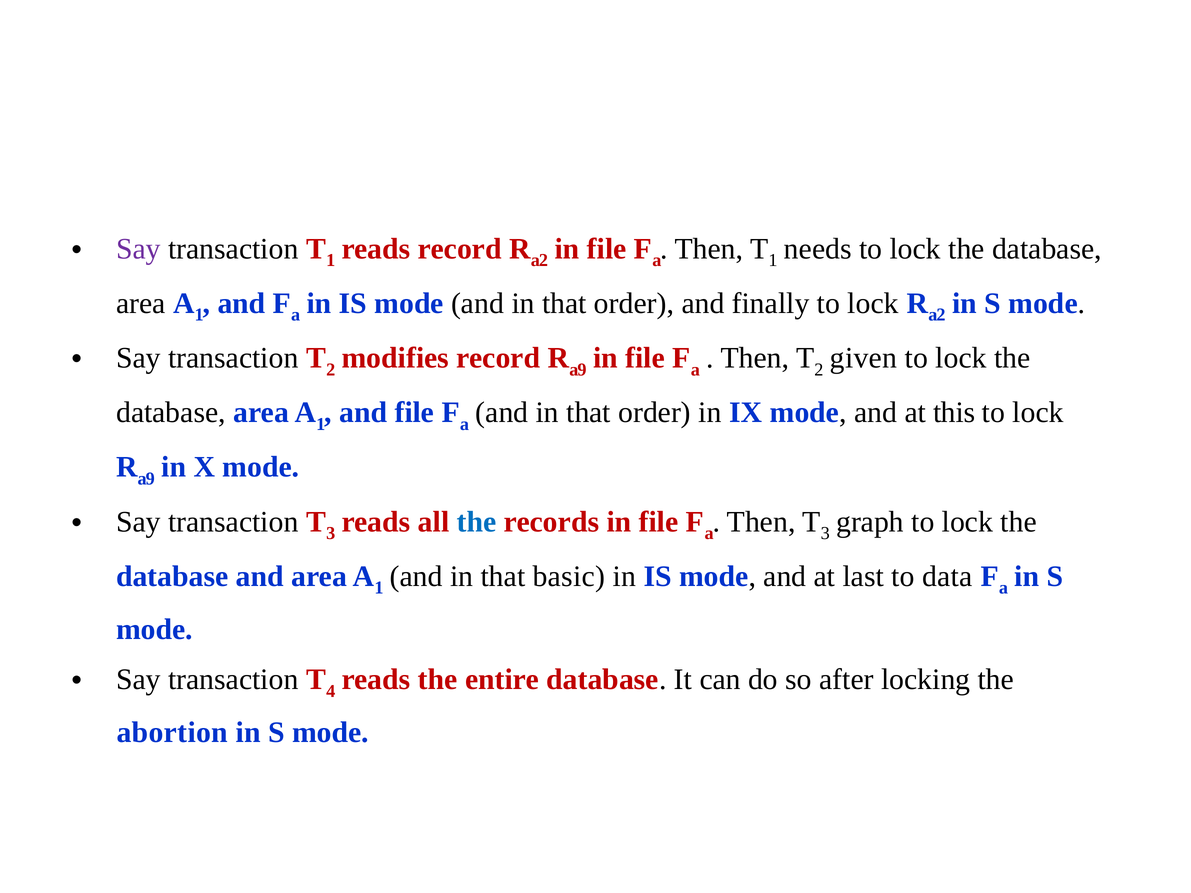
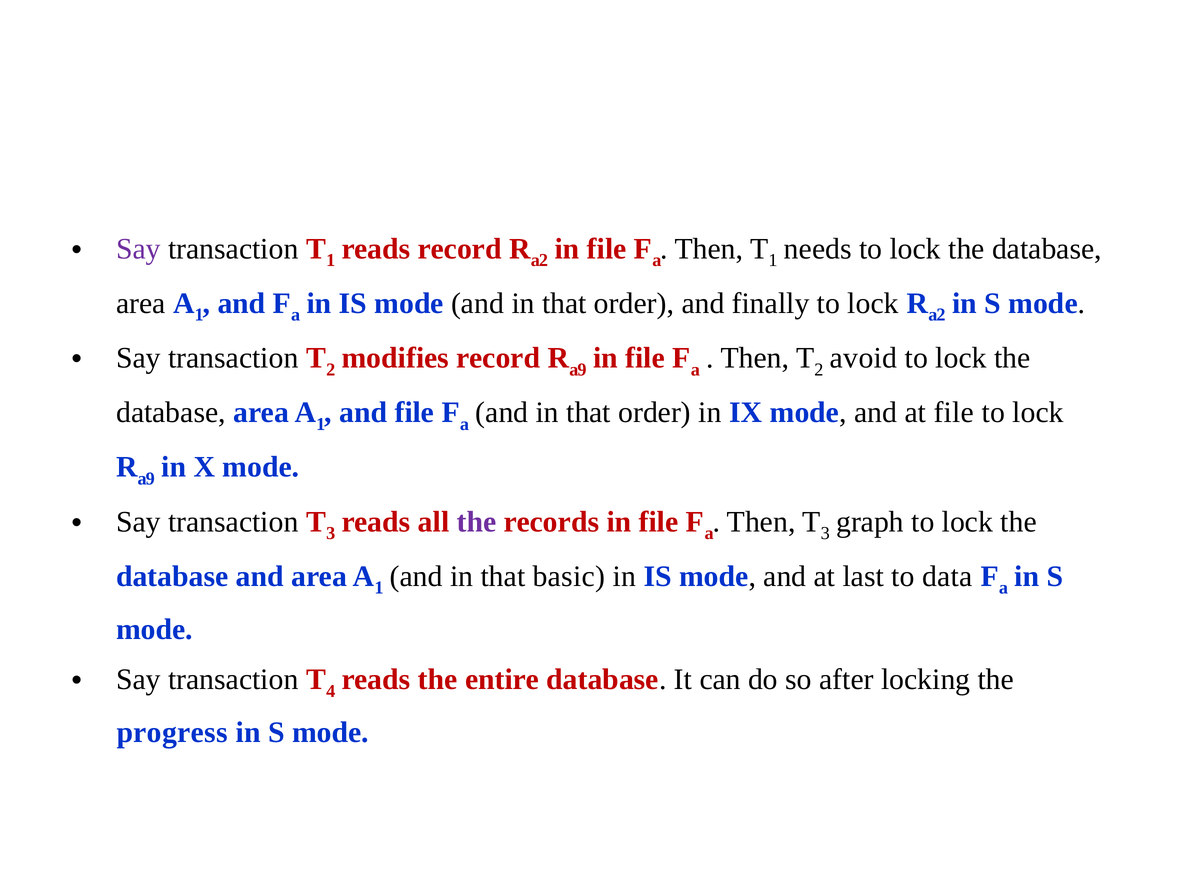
given: given -> avoid (863, 358)
at this: this -> file (954, 413)
the colour: blue -> purple (477, 522)
abortion: abortion -> progress (172, 733)
